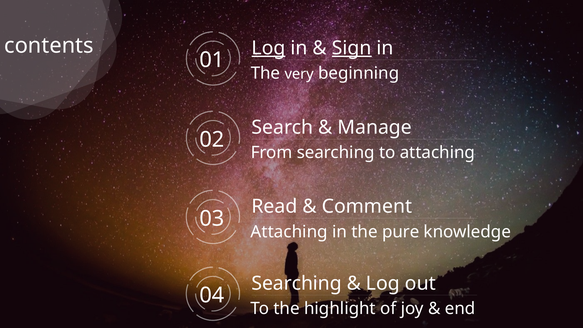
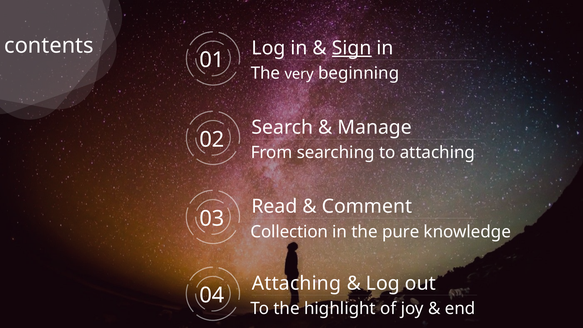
Log underline: present -> none (269, 48)
Attaching: Attaching -> Collection (289, 232)
Searching: Searching -> Attaching (296, 283)
